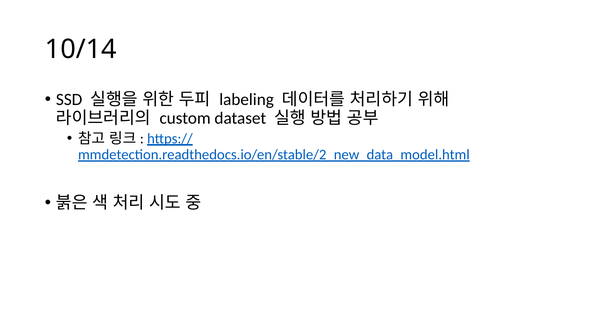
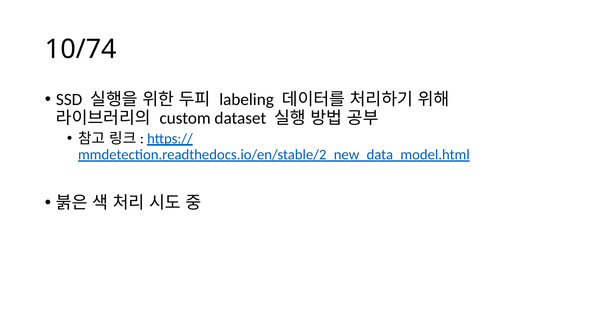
10/14: 10/14 -> 10/74 (81, 49)
